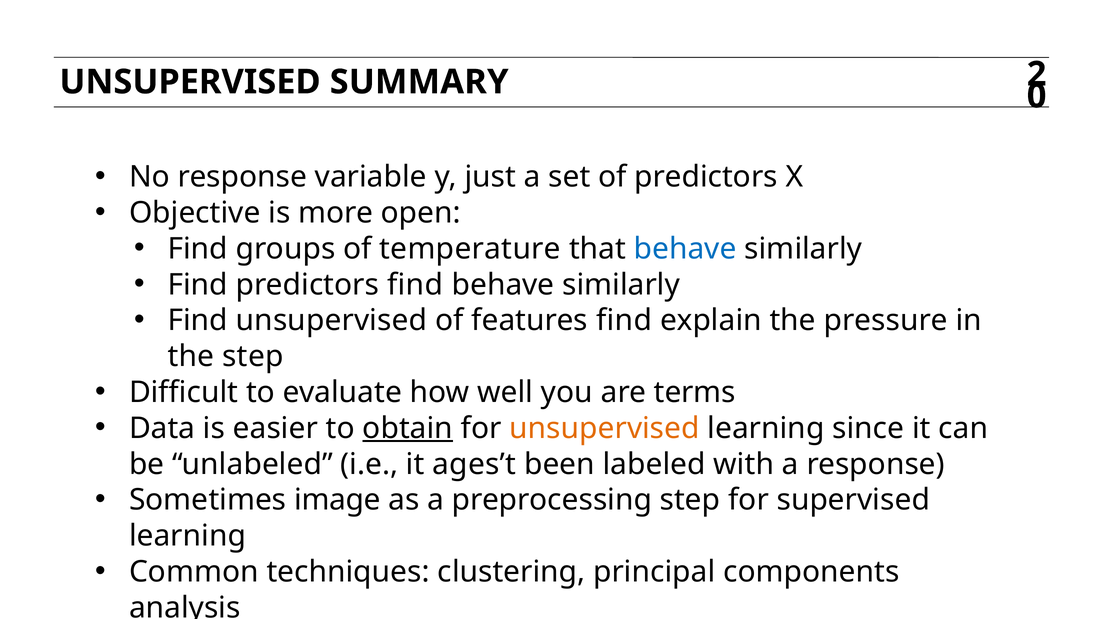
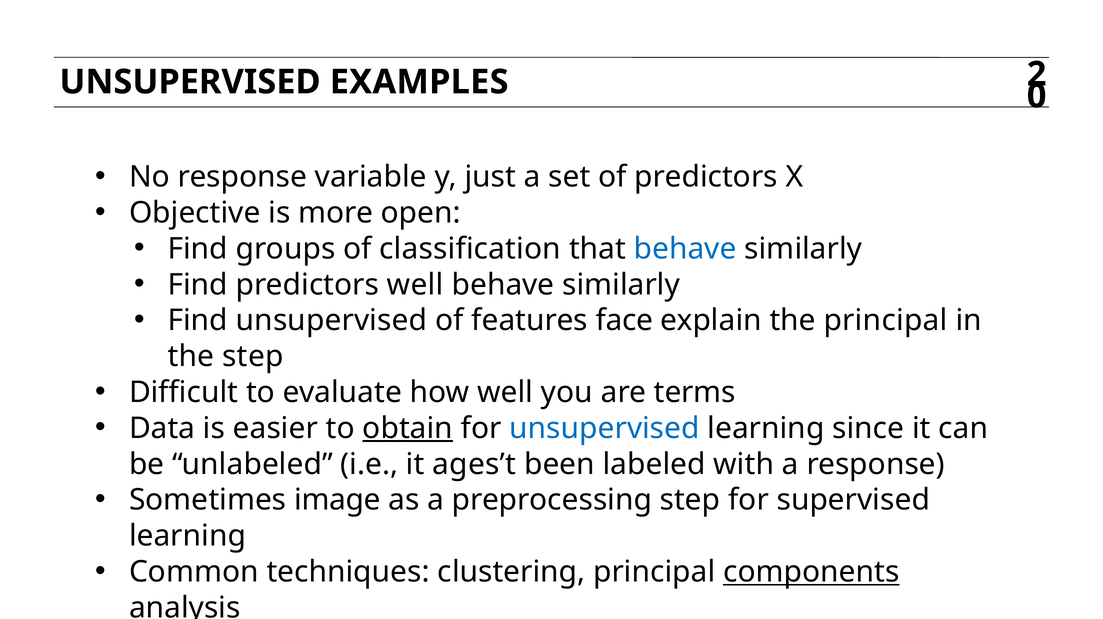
SUMMARY: SUMMARY -> EXAMPLES (419, 82)
temperature: temperature -> classification (470, 249)
predictors find: find -> well (415, 285)
features find: find -> face (624, 321)
the pressure: pressure -> principal (886, 321)
unsupervised colour: orange -> blue (605, 428)
components underline: none -> present (811, 572)
